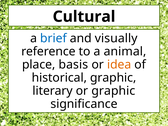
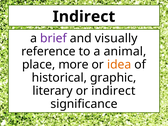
Cultural: Cultural -> Indirect (84, 17)
brief colour: blue -> purple (53, 38)
basis: basis -> more (73, 65)
or graphic: graphic -> indirect (113, 91)
